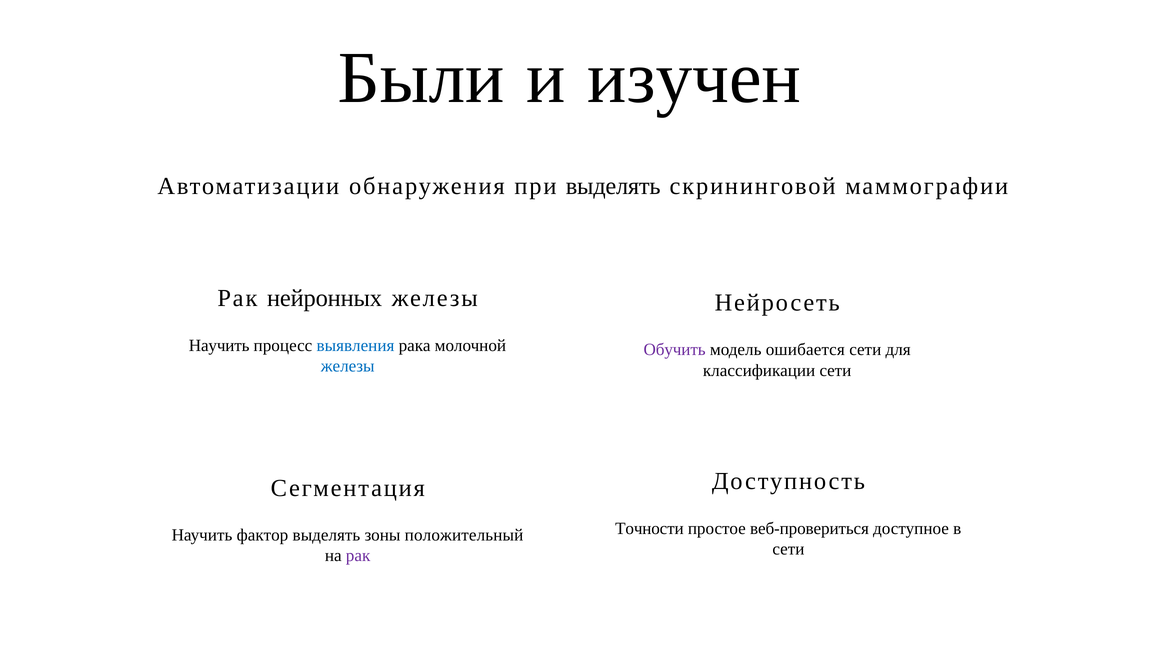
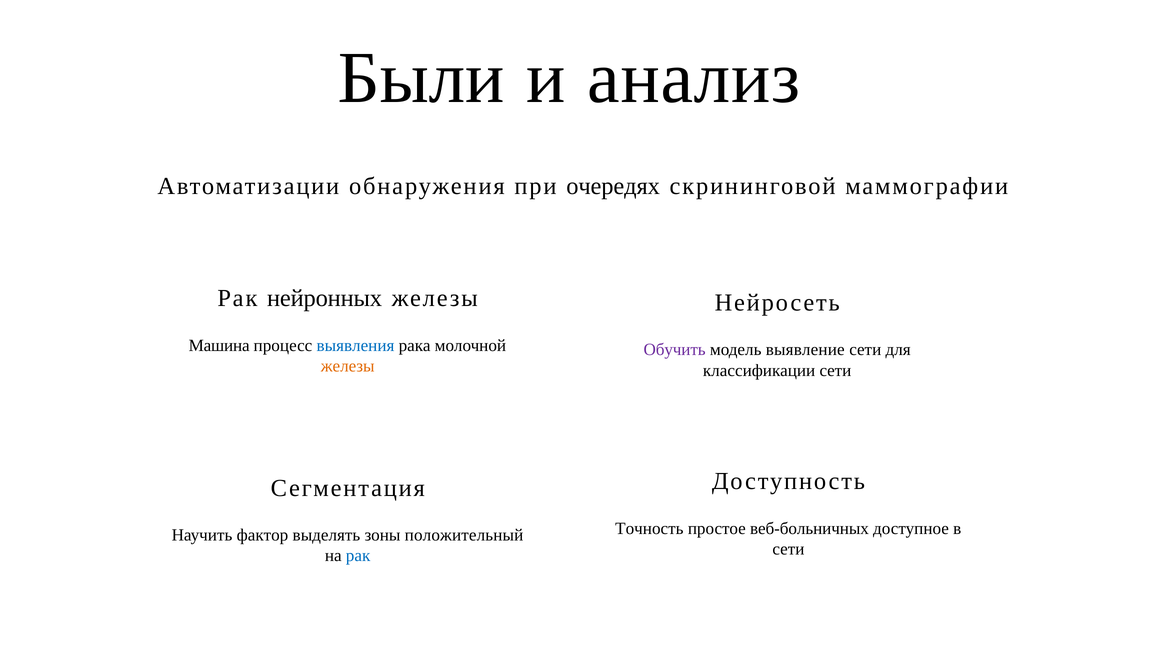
изучен: изучен -> анализ (694, 78)
при выделять: выделять -> очередях (613, 186)
Научить: Научить -> Машина (219, 345)
ошибается: ошибается -> выявление (805, 350)
железы colour: blue -> orange (348, 366)
Точности: Точности -> Точность (649, 528)
веб-провериться: веб-провериться -> веб-больничных (809, 528)
рак colour: purple -> blue (358, 556)
